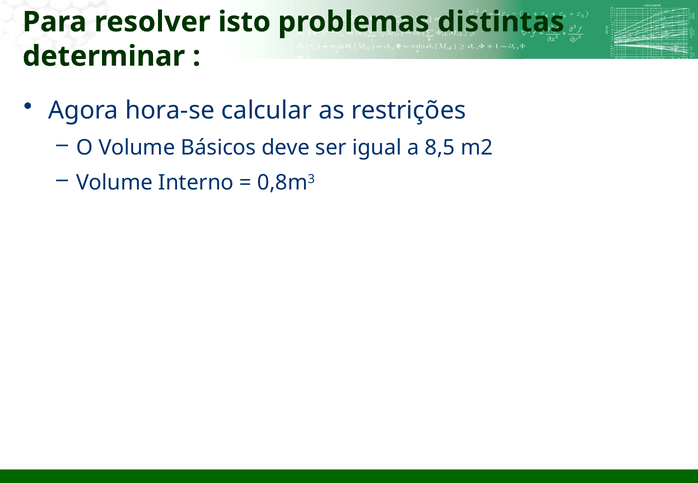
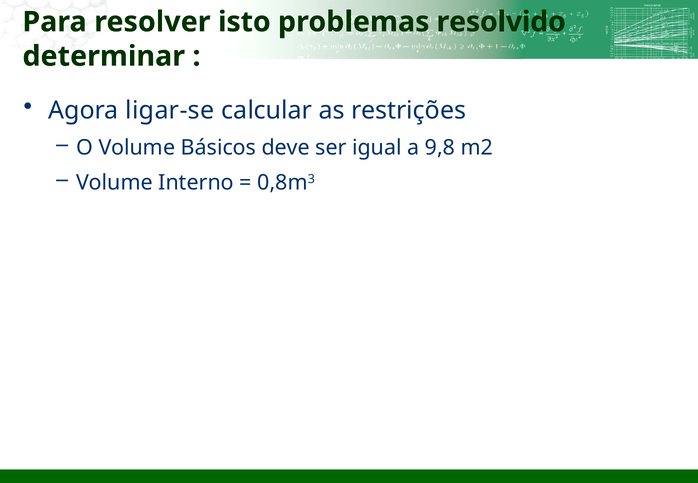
distintas: distintas -> resolvido (501, 22)
hora-se: hora-se -> ligar-se (170, 110)
8,5: 8,5 -> 9,8 (440, 147)
